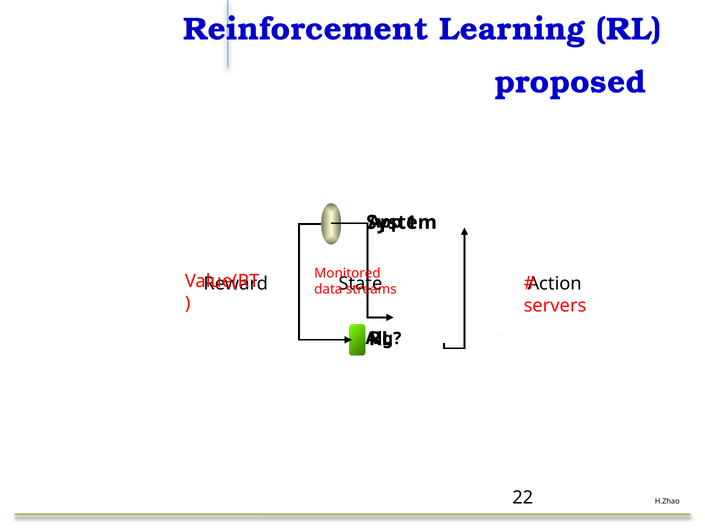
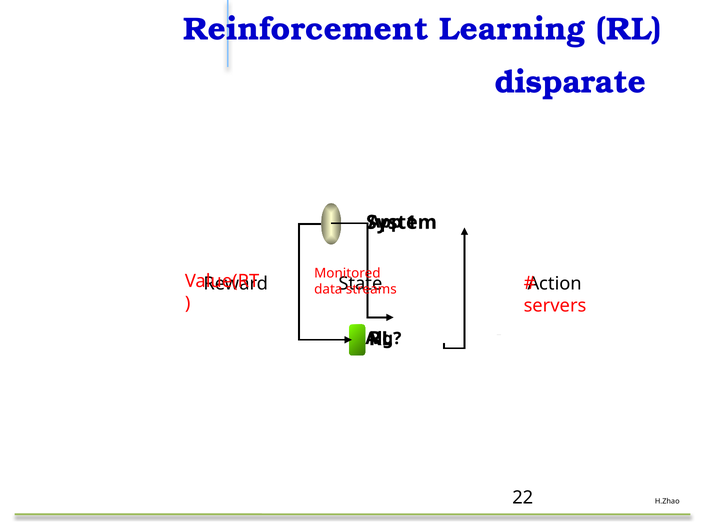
proposed: proposed -> disparate (570, 82)
